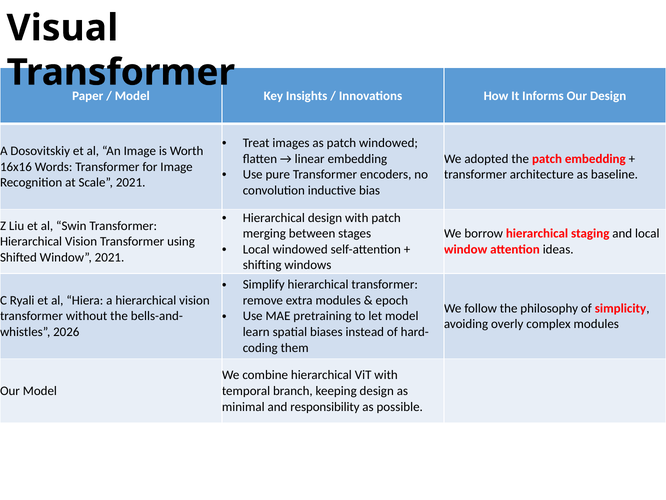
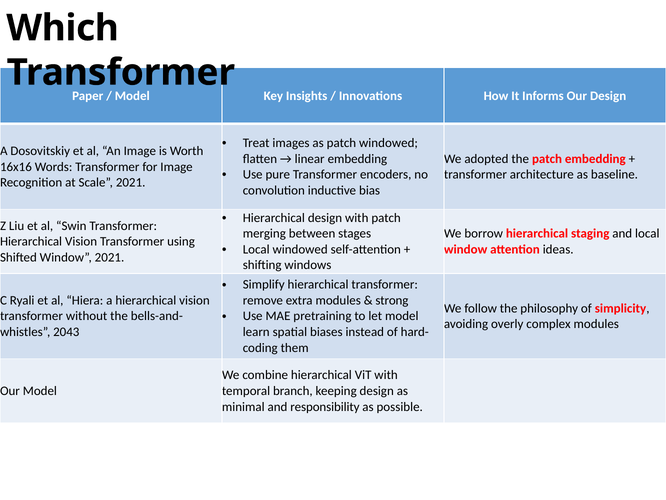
Visual: Visual -> Which (63, 28)
epoch: epoch -> strong (392, 300)
2026: 2026 -> 2043 (66, 332)
